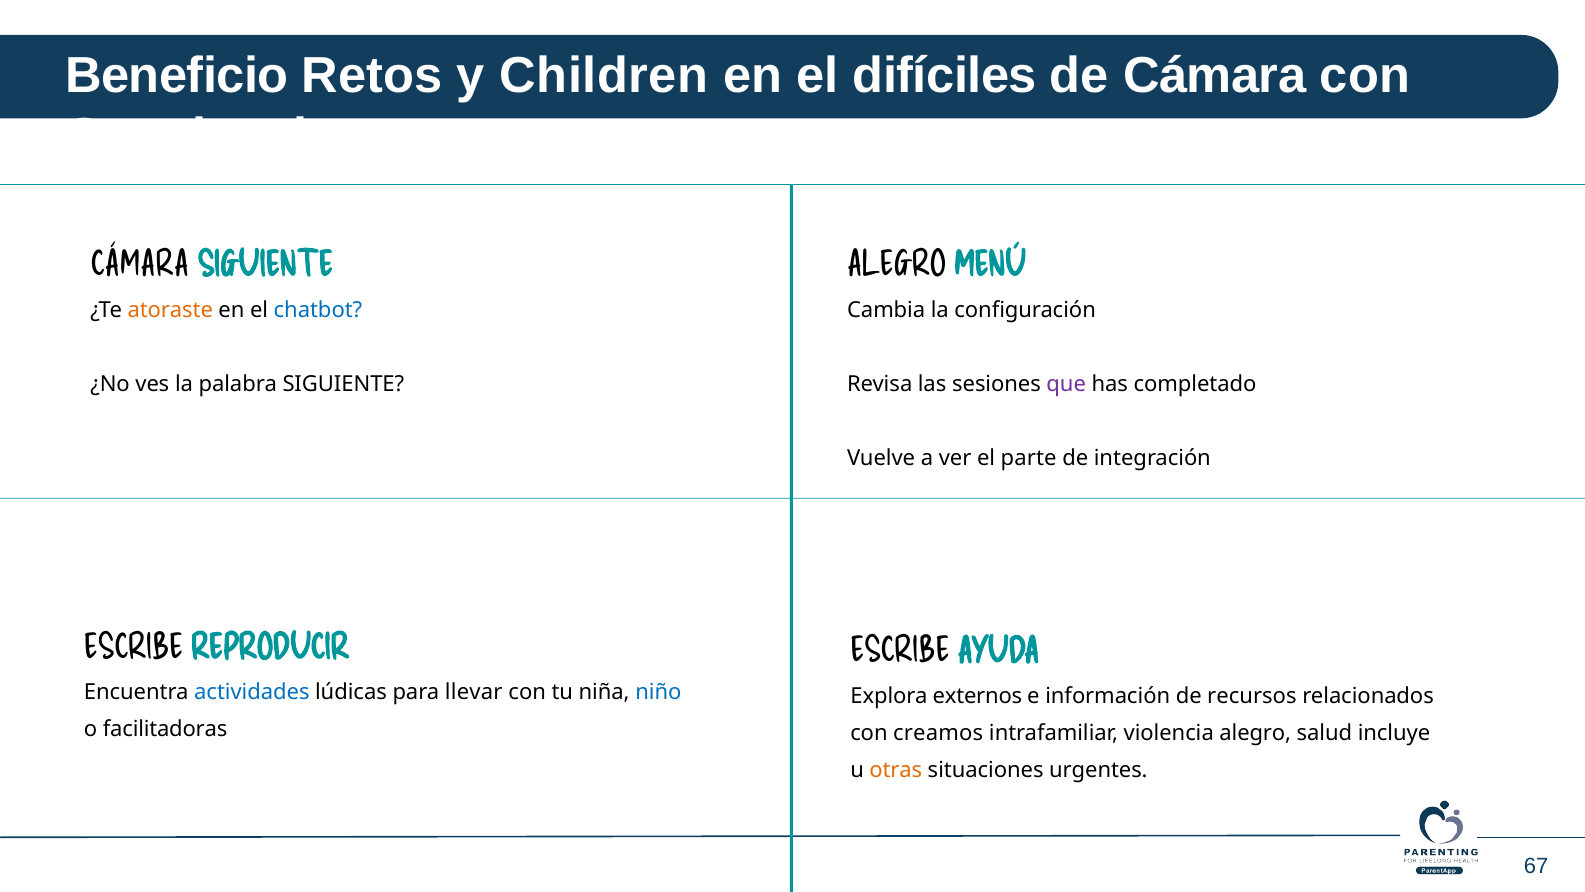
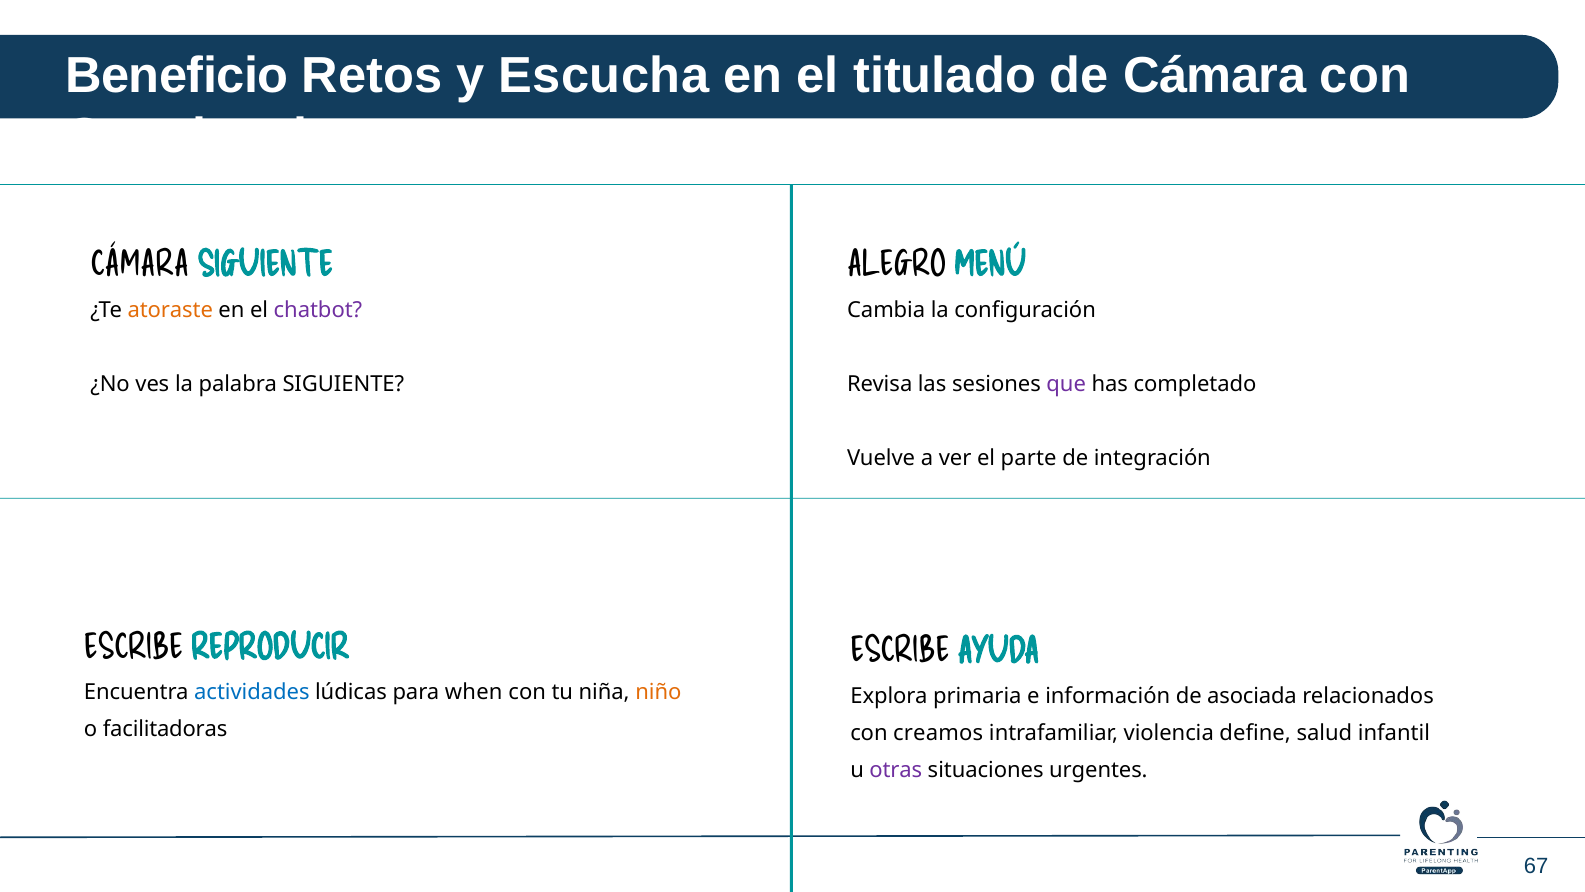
Children: Children -> Escucha (604, 76)
difíciles: difíciles -> titulado (945, 76)
chatbot colour: blue -> purple (318, 310)
llevar: llevar -> when (474, 692)
niño colour: blue -> orange (658, 692)
externos: externos -> primaria (977, 696)
recursos: recursos -> asociada (1252, 696)
violencia alegro: alegro -> define (1255, 733)
incluye: incluye -> infantil (1394, 733)
otras colour: orange -> purple (896, 770)
